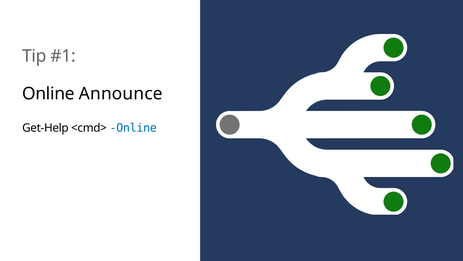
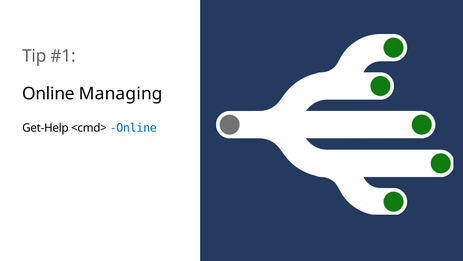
Announce: Announce -> Managing (121, 93)
